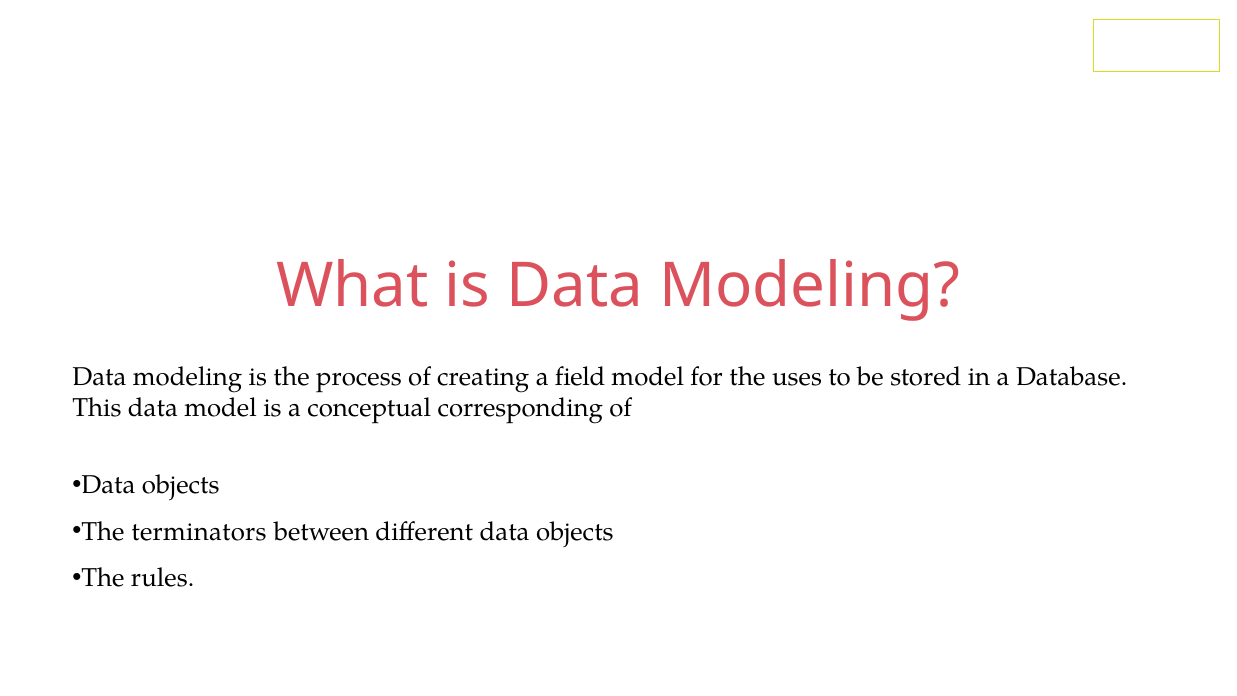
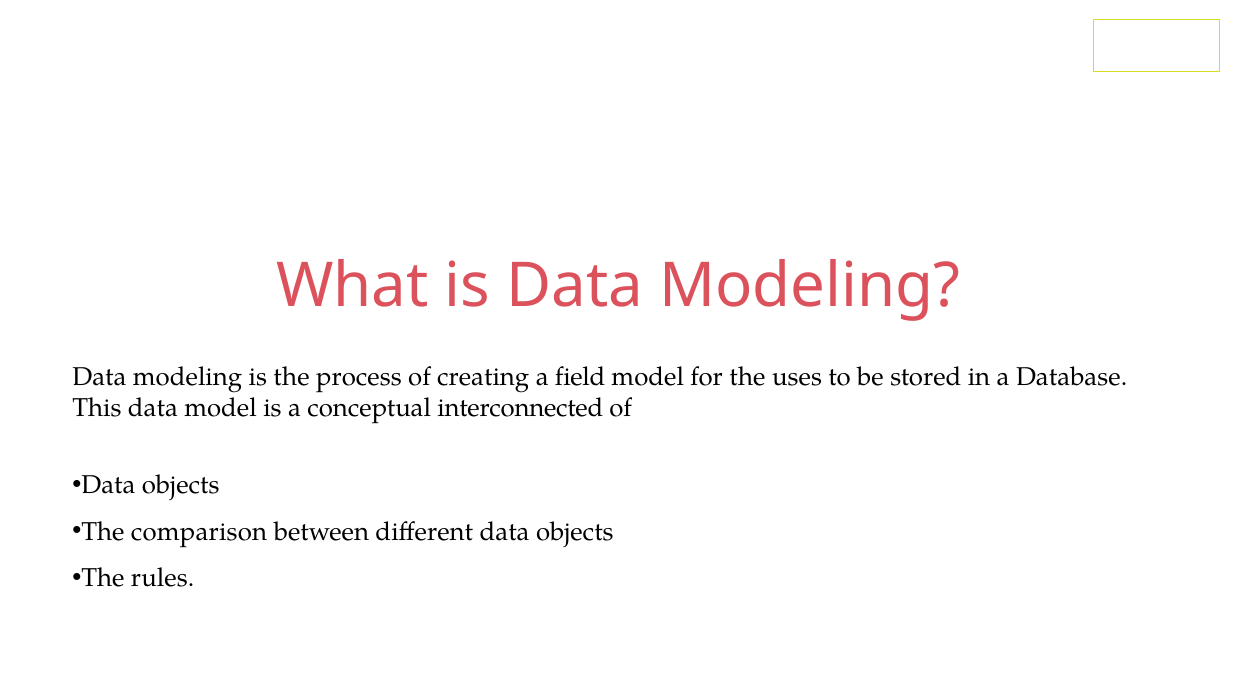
corresponding: corresponding -> interconnected (520, 408)
terminators: terminators -> comparison (199, 532)
